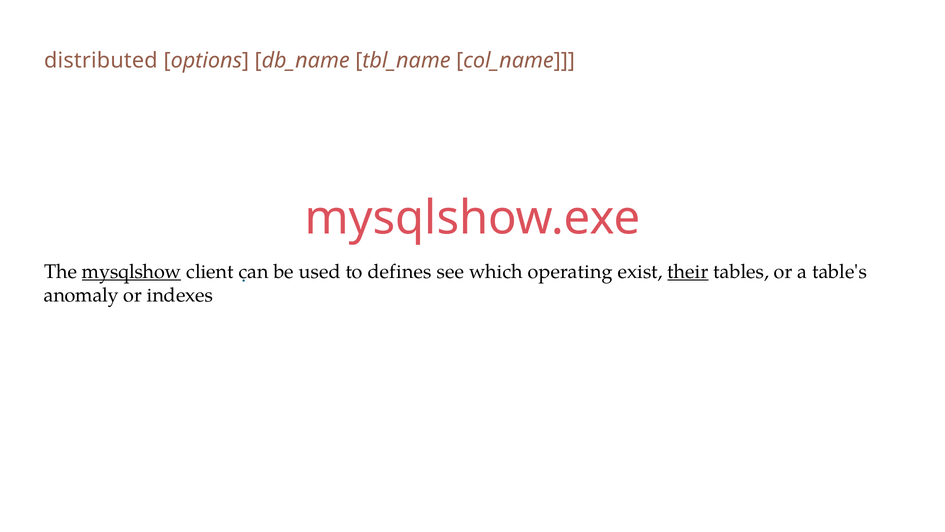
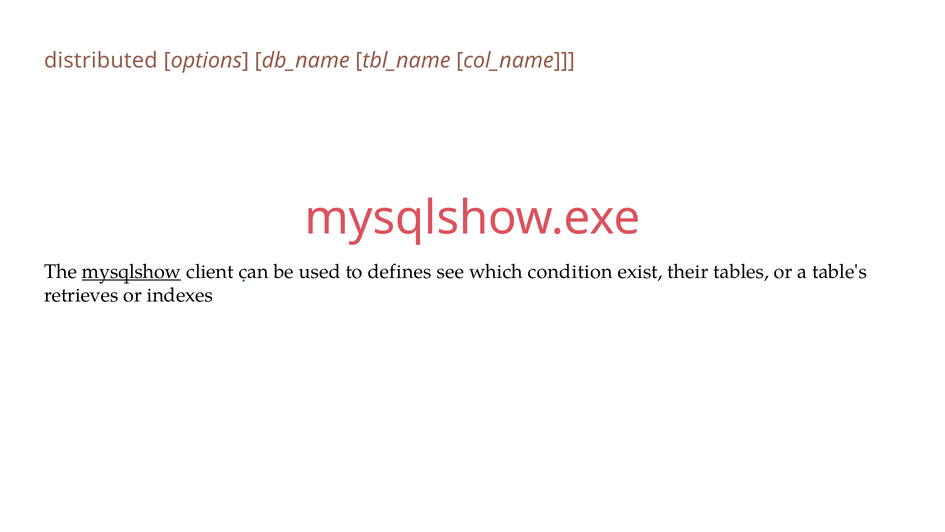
operating: operating -> condition (570, 271)
their underline: present -> none (688, 271)
anomaly: anomaly -> retrieves (81, 295)
